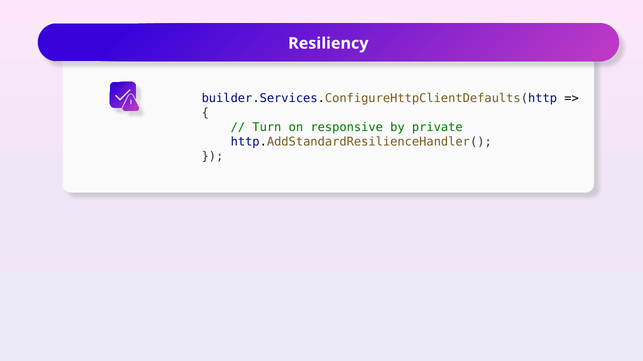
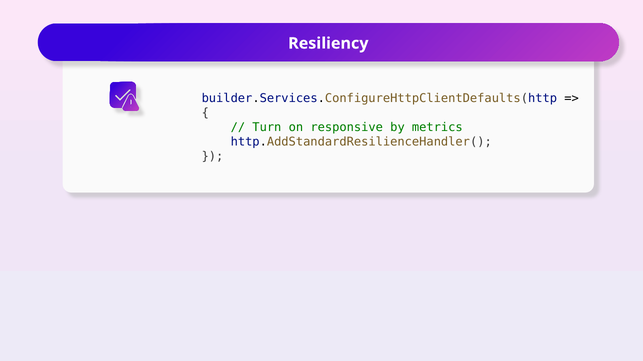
private: private -> metrics (437, 128)
